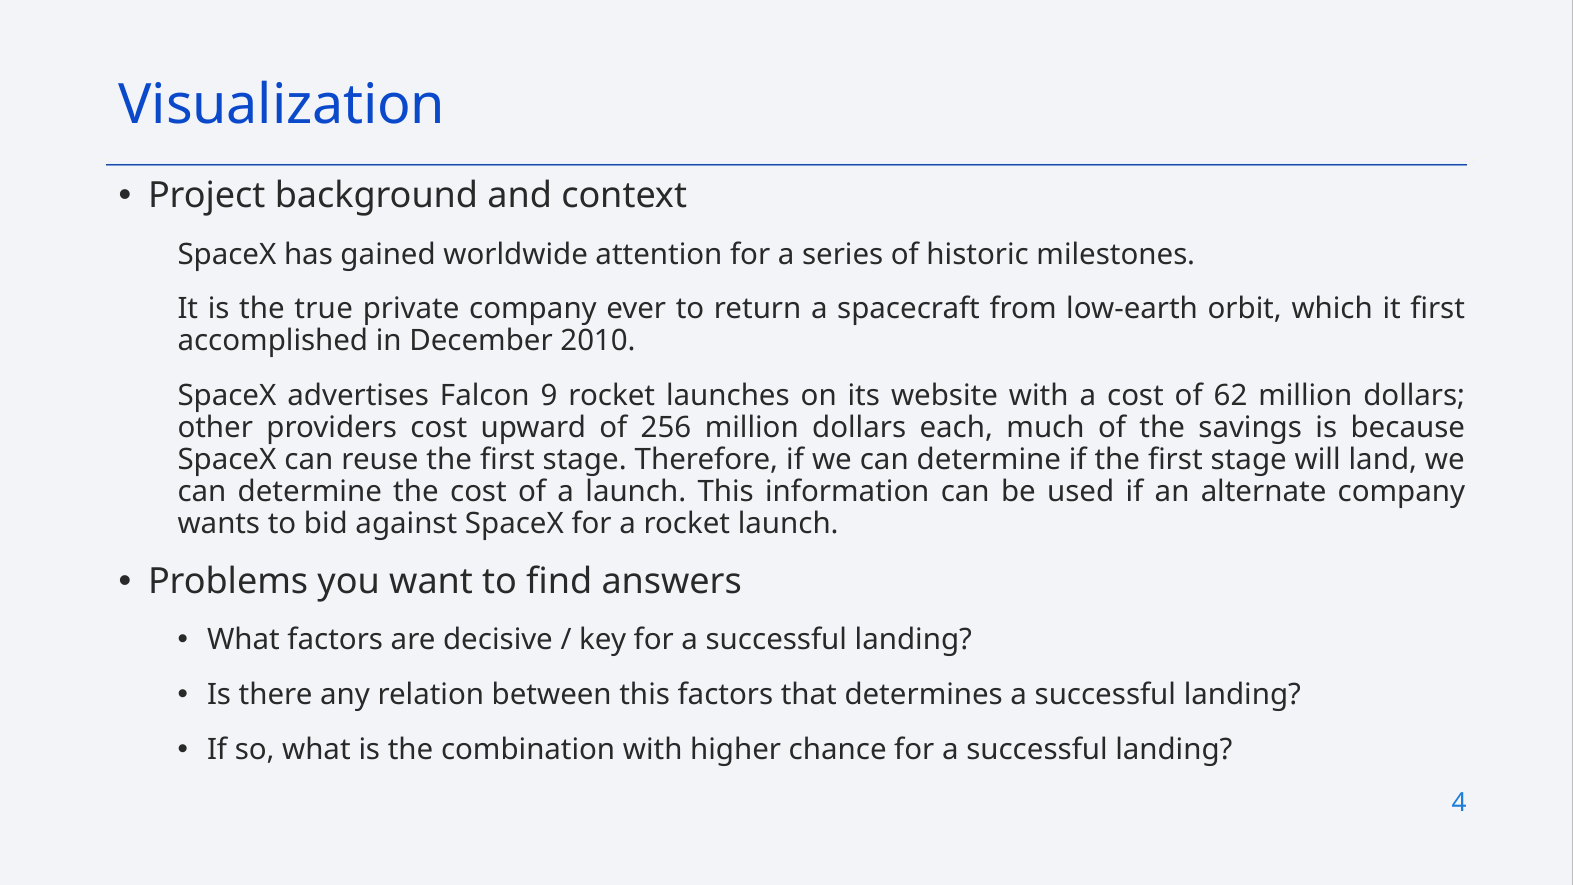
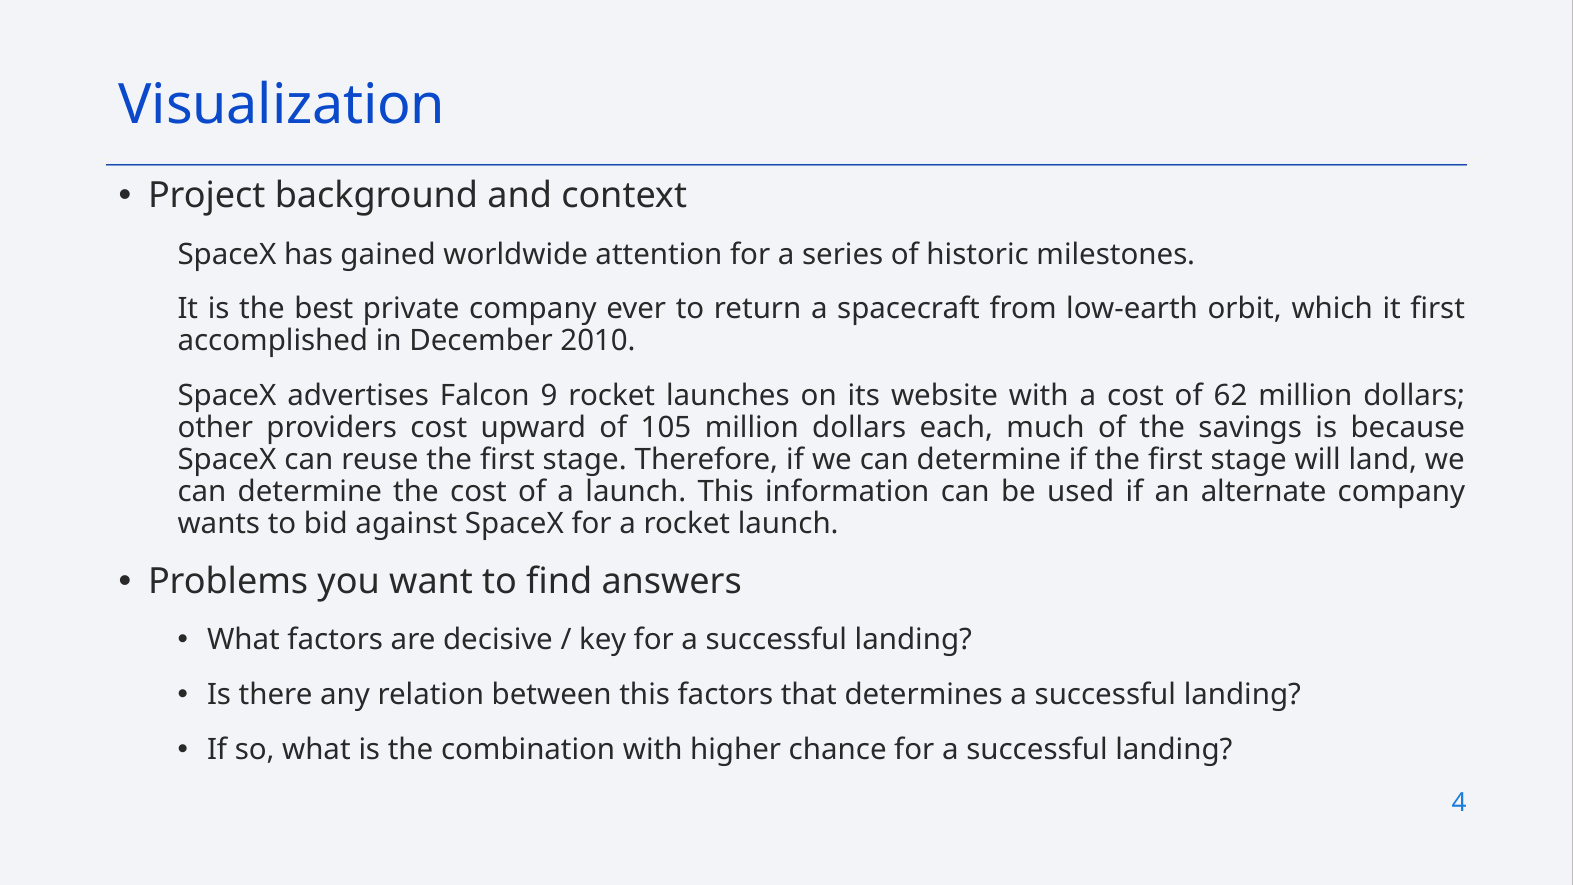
true: true -> best (324, 309)
256: 256 -> 105 (666, 428)
